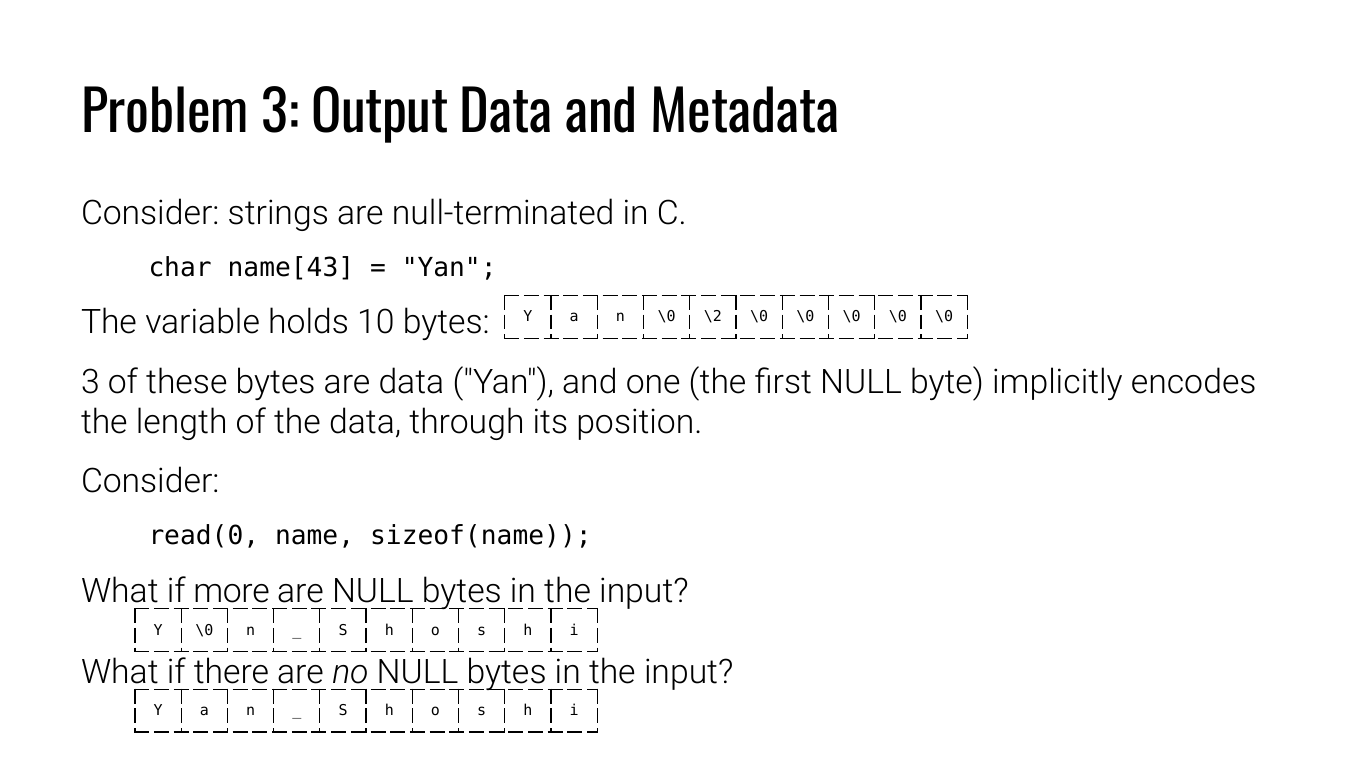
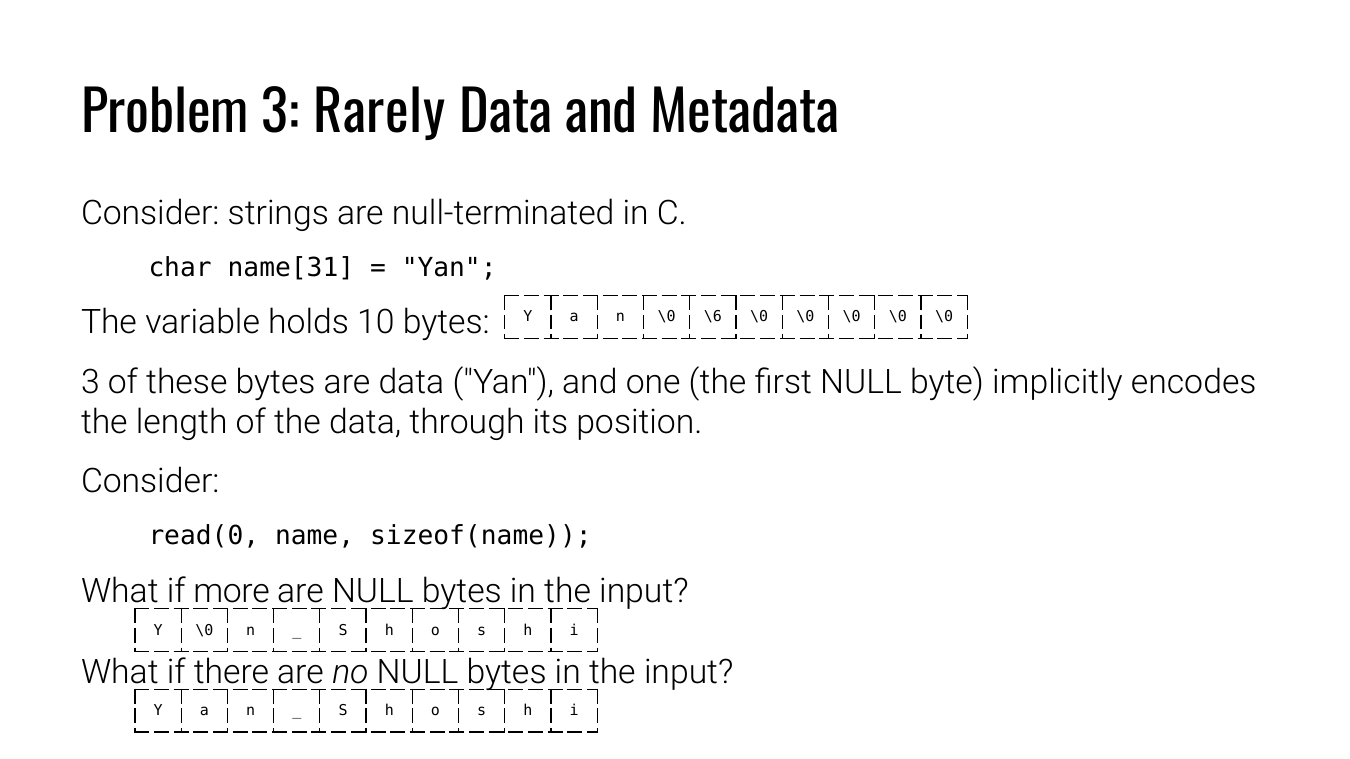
Output: Output -> Rarely (379, 114)
name[43: name[43 -> name[31 (291, 268)
\2: \2 -> \6 (713, 317)
